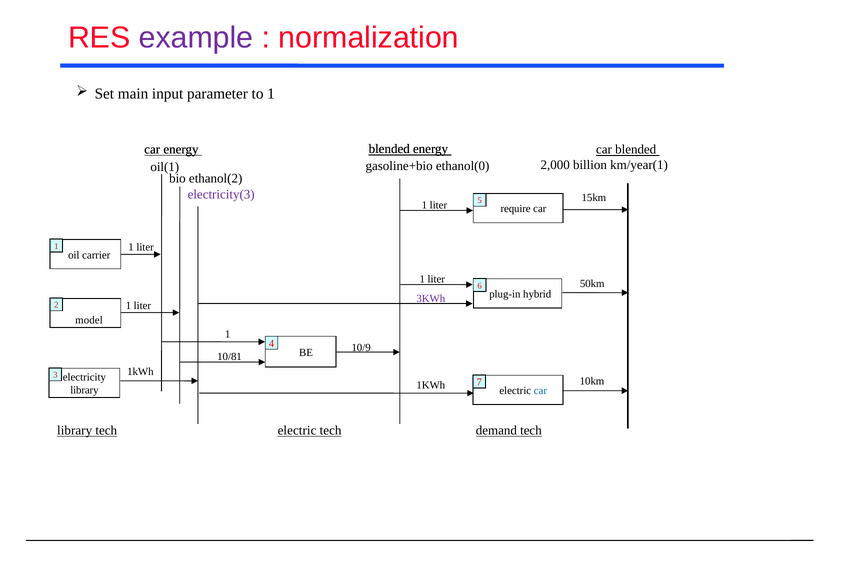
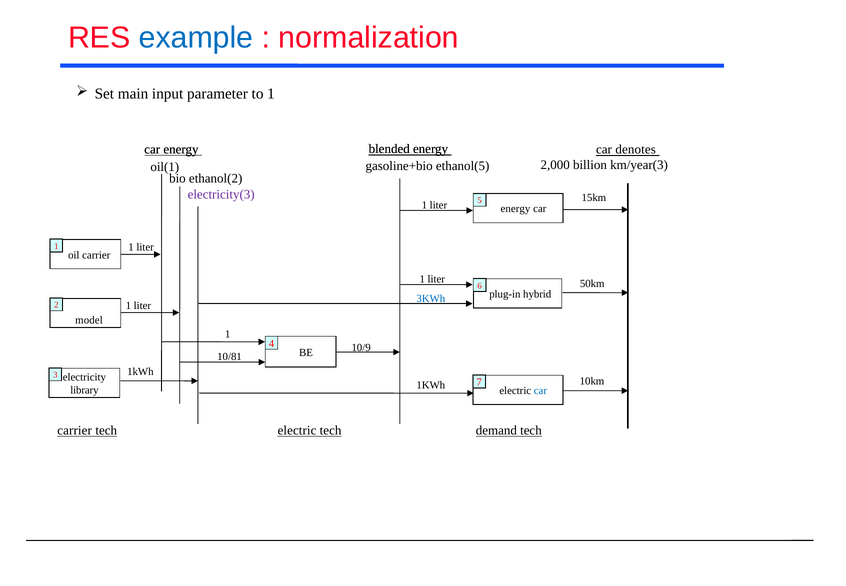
example colour: purple -> blue (196, 38)
car blended: blended -> denotes (636, 150)
km/year(1: km/year(1 -> km/year(3 (639, 165)
ethanol(0: ethanol(0 -> ethanol(5 (463, 166)
require: require -> energy (515, 209)
3KWh colour: purple -> blue (431, 298)
library: library -> carrier (75, 430)
